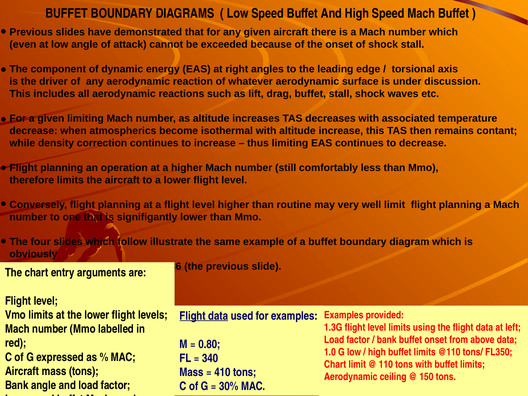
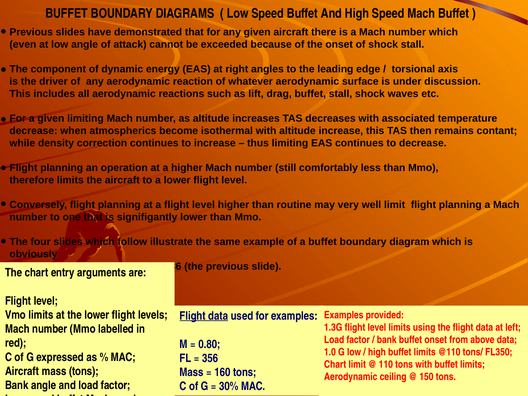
340: 340 -> 356 (210, 358)
410: 410 -> 160 (222, 372)
